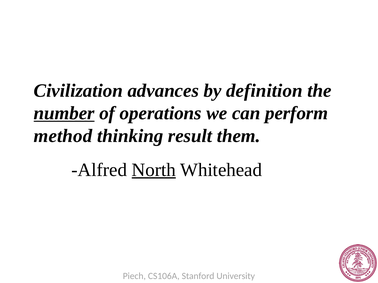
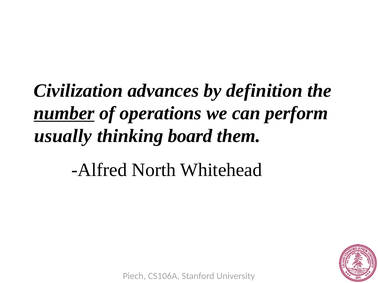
method: method -> usually (63, 136)
result: result -> board (190, 136)
North underline: present -> none (154, 170)
